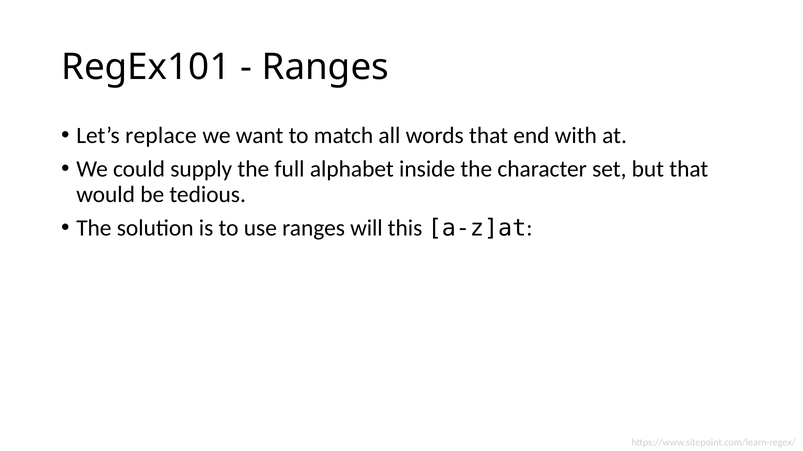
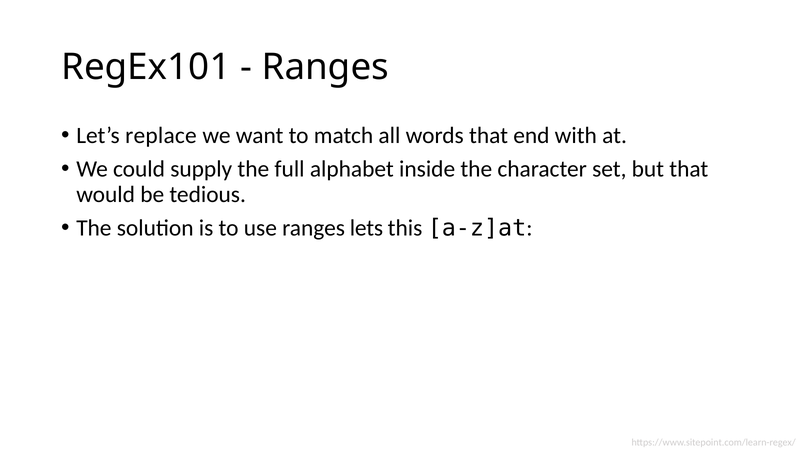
will: will -> lets (366, 228)
